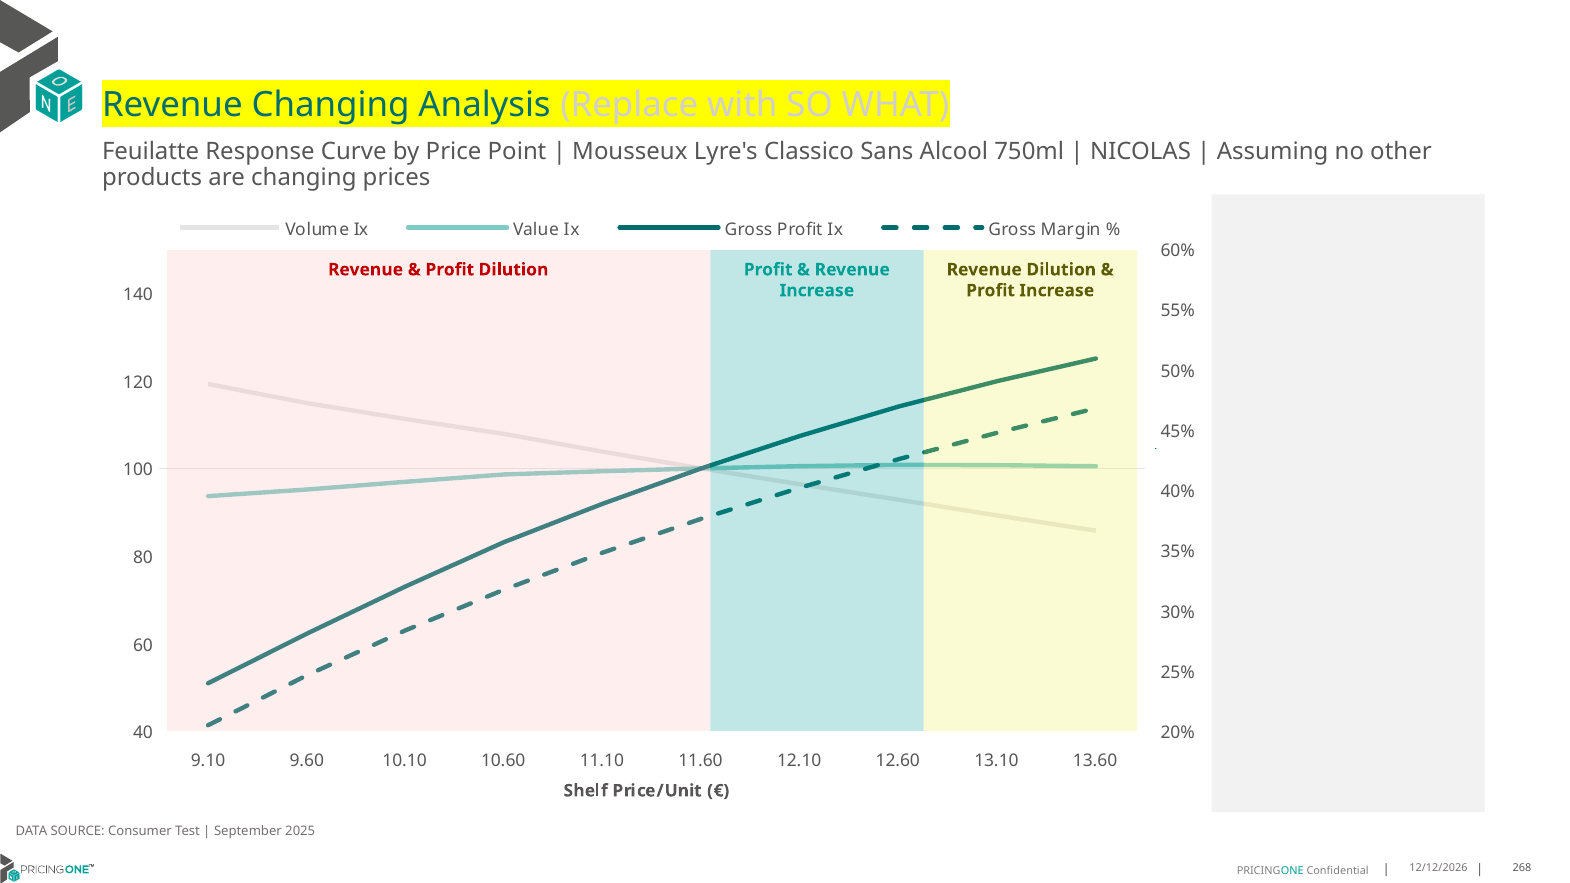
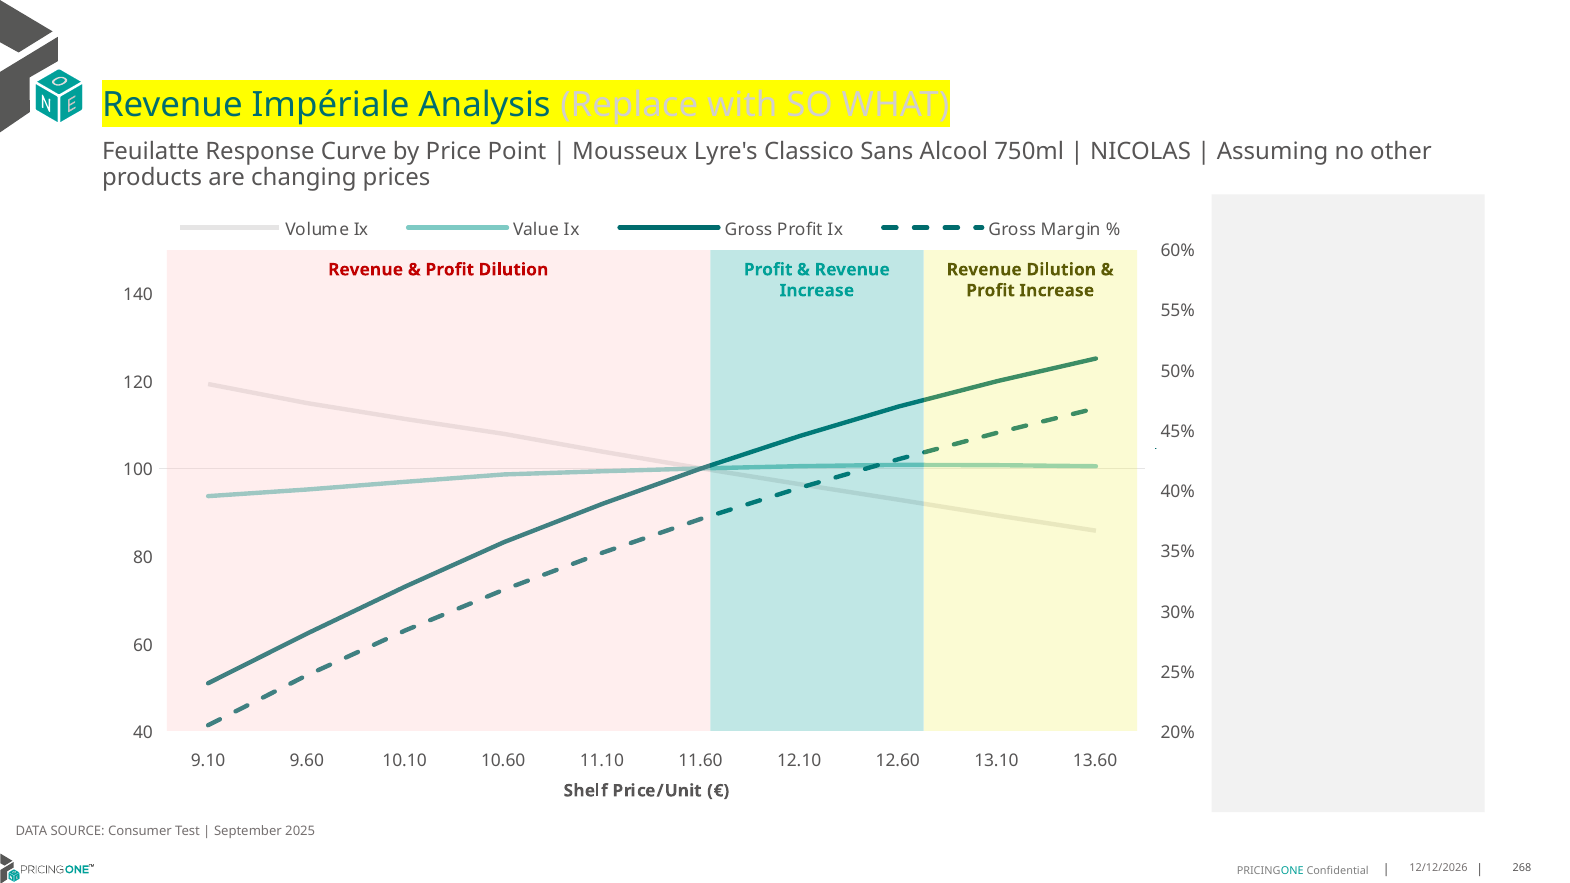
Revenue Changing: Changing -> Impériale (331, 106)
